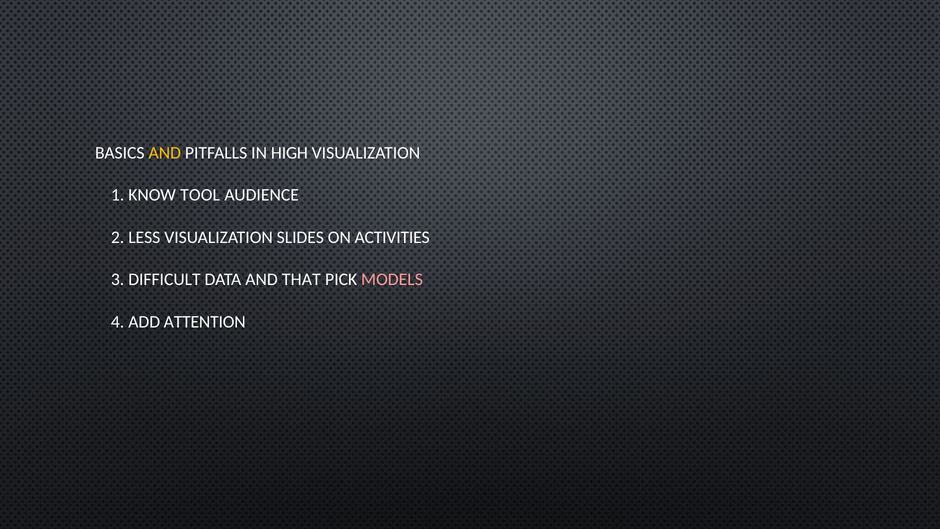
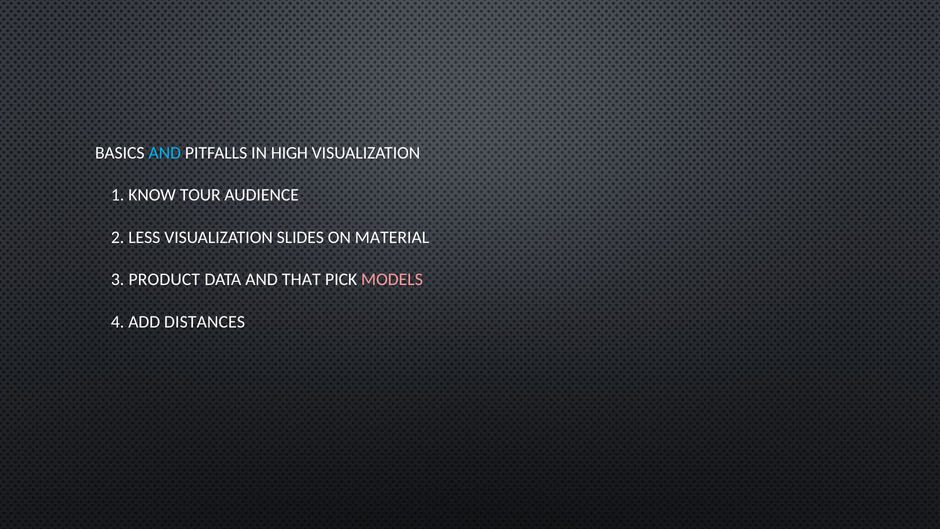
AND colour: yellow -> light blue (165, 153)
TOOL: TOOL -> TOUR (200, 195)
ACTIVITIES: ACTIVITIES -> MATERIAL (392, 237)
DIFFICULT: DIFFICULT -> PRODUCT (164, 280)
ATTENTION: ATTENTION -> DISTANCES (205, 322)
